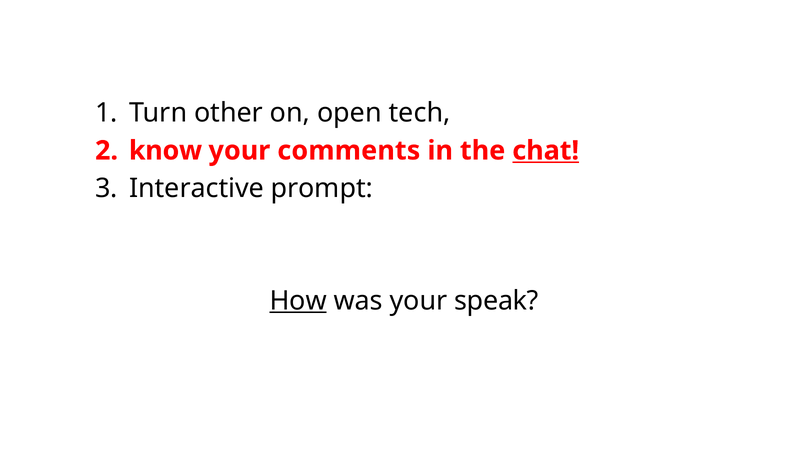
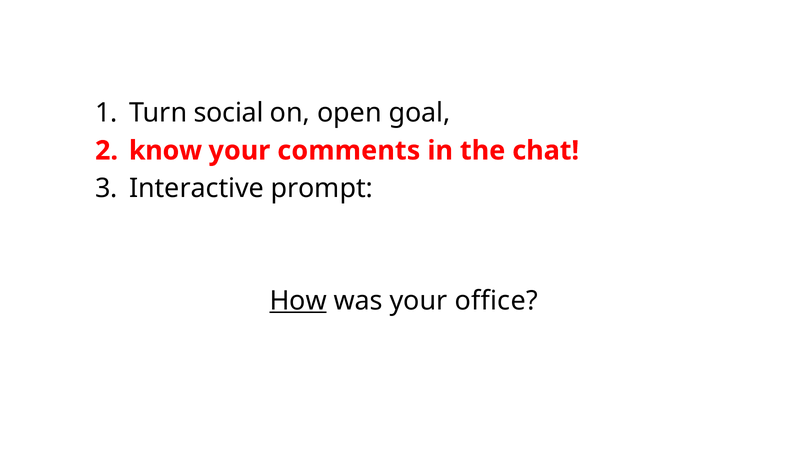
other: other -> social (229, 113)
tech: tech -> goal (420, 113)
chat underline: present -> none (546, 150)
speak: speak -> office (496, 301)
